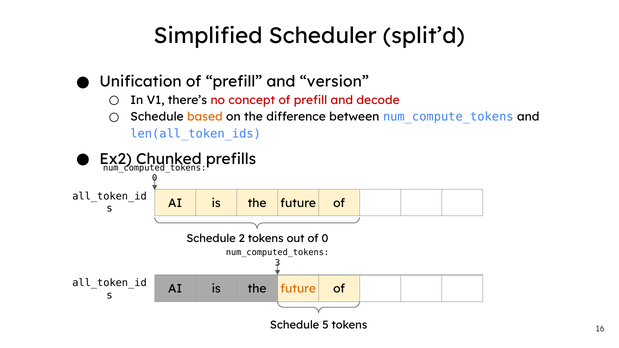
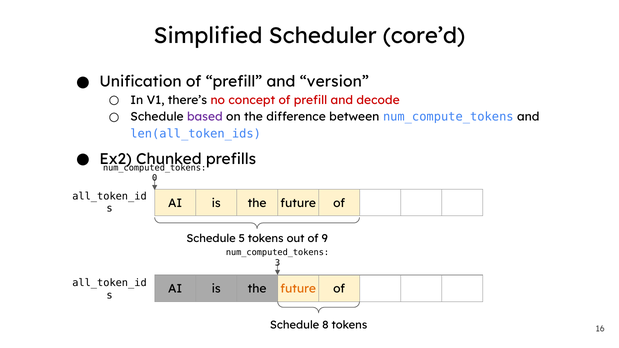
split’d: split’d -> core’d (424, 36)
based colour: orange -> purple (205, 117)
2: 2 -> 5 (242, 239)
of 0: 0 -> 9 (325, 239)
5: 5 -> 8 (325, 325)
